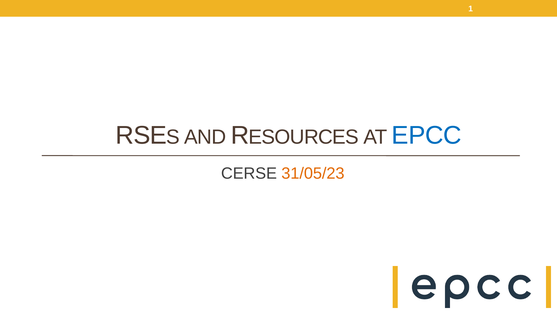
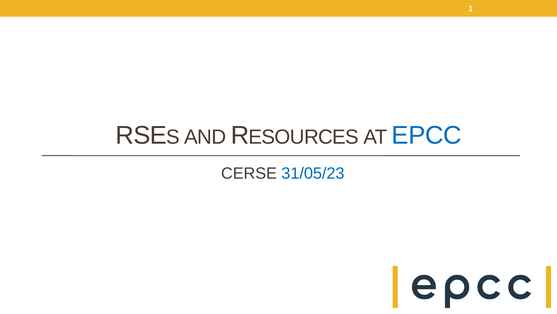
31/05/23 colour: orange -> blue (313, 173)
